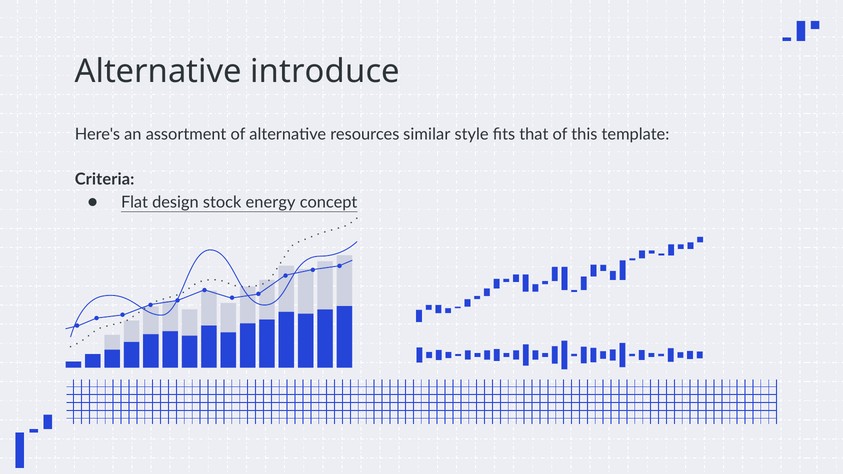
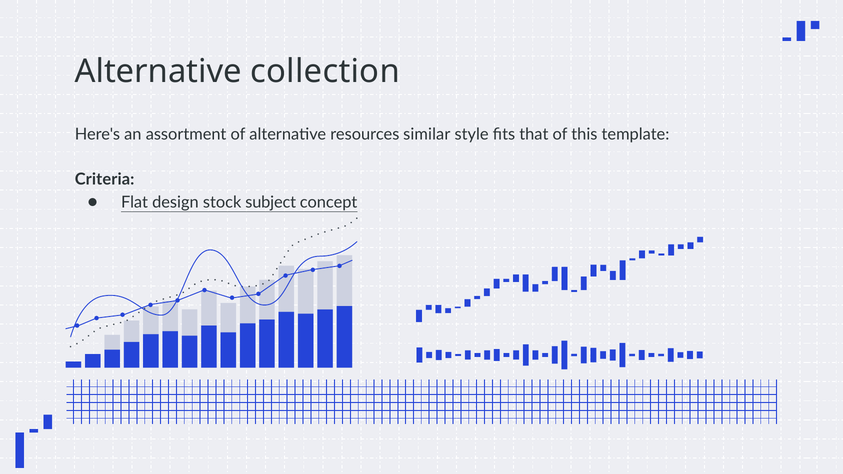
introduce: introduce -> collection (325, 71)
energy: energy -> subject (271, 202)
